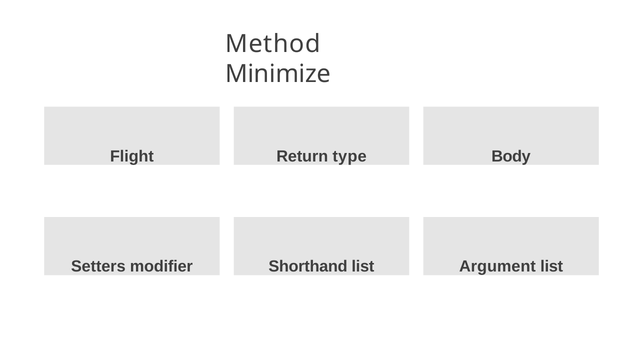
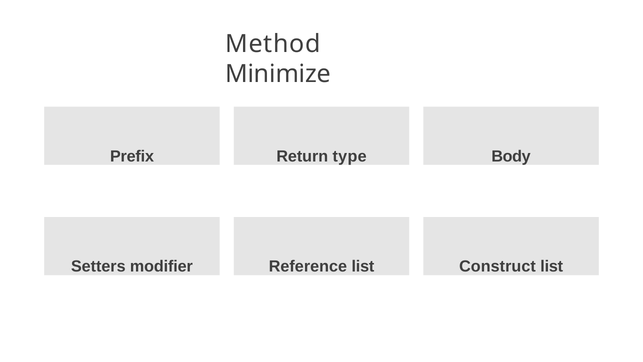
Flight: Flight -> Prefix (132, 156)
Shorthand: Shorthand -> Reference (308, 266)
Argument: Argument -> Construct (497, 266)
